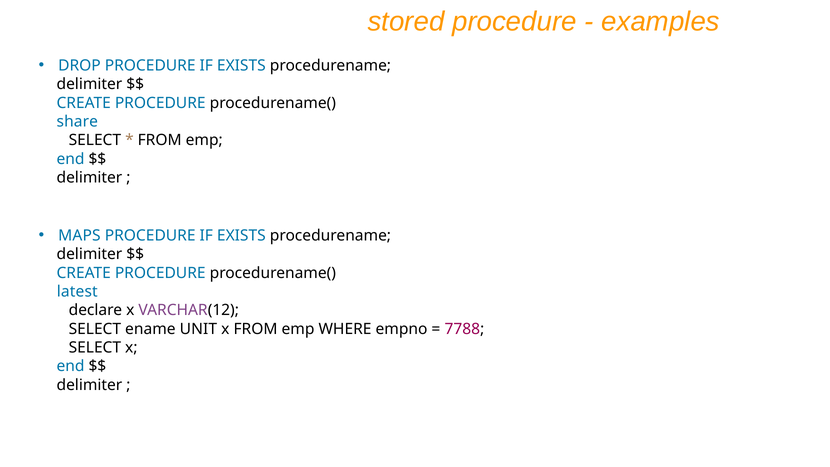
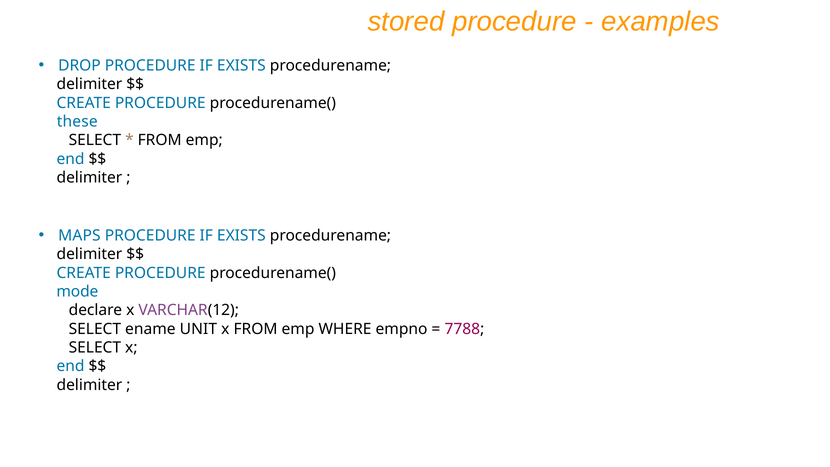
share: share -> these (77, 122)
latest: latest -> mode (77, 292)
